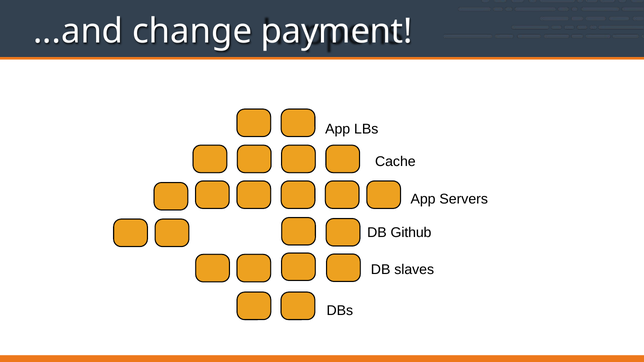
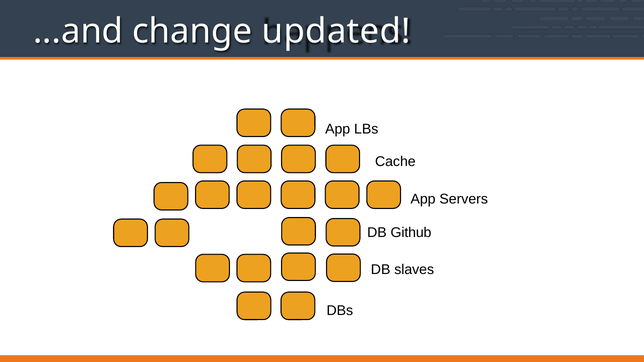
payment: payment -> updated (336, 31)
